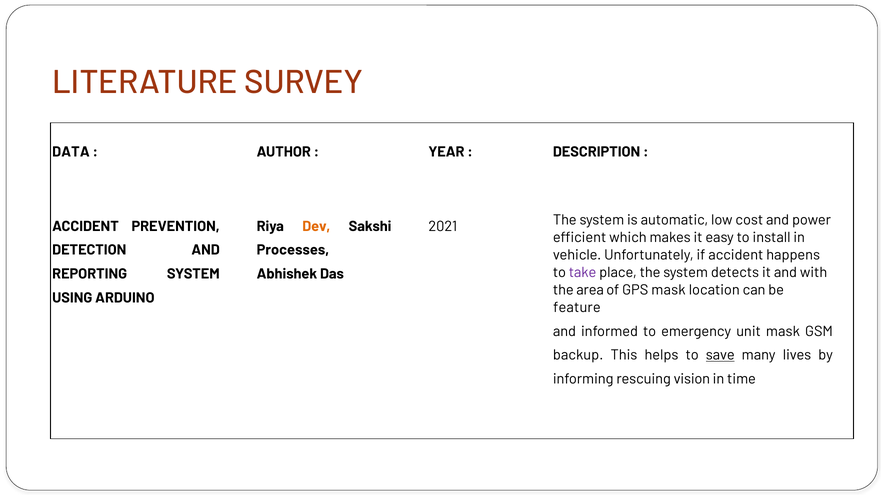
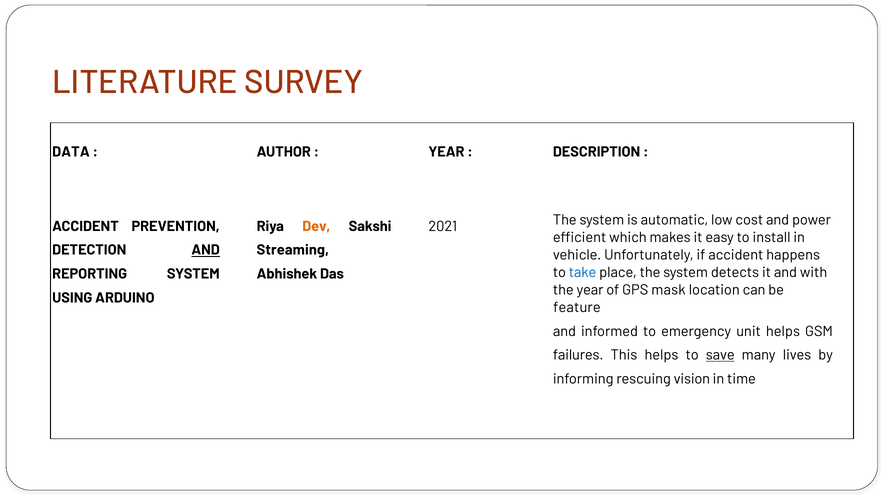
Processes: Processes -> Streaming (293, 250)
AND underline: none -> present (206, 250)
take colour: purple -> blue (583, 273)
the area: area -> year (590, 290)
unit mask: mask -> helps (783, 331)
backup: backup -> failures (578, 355)
